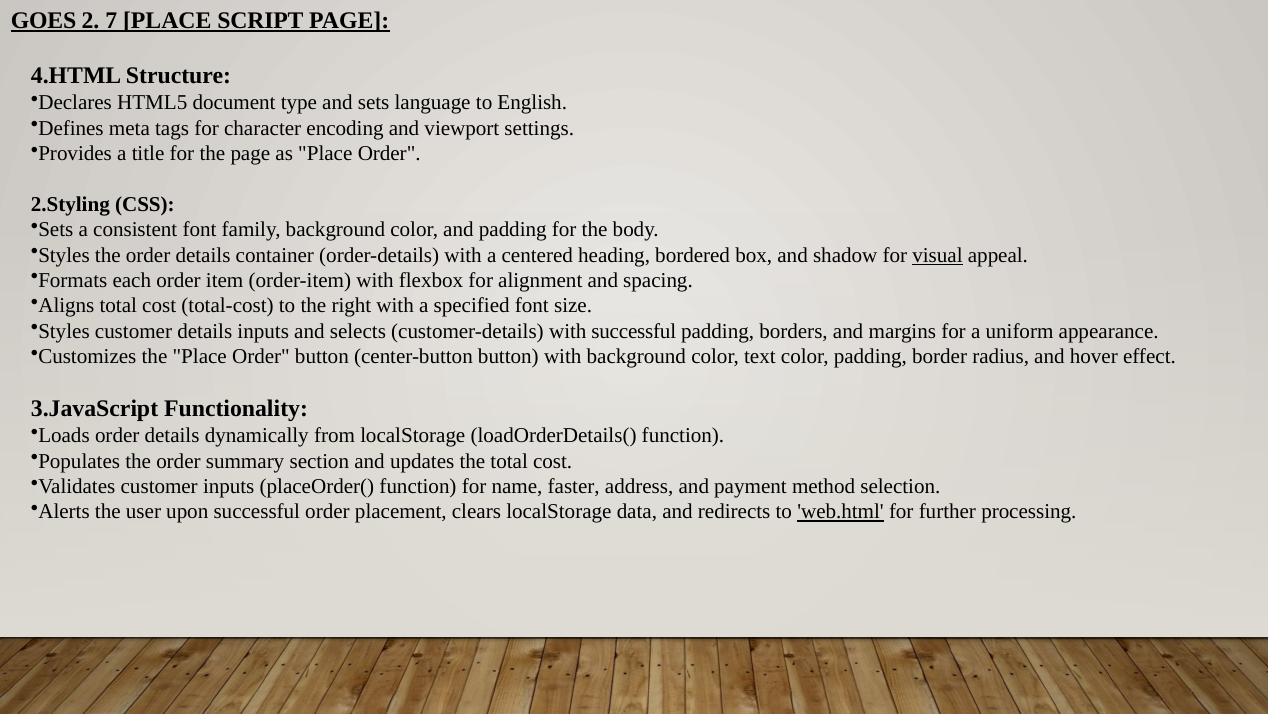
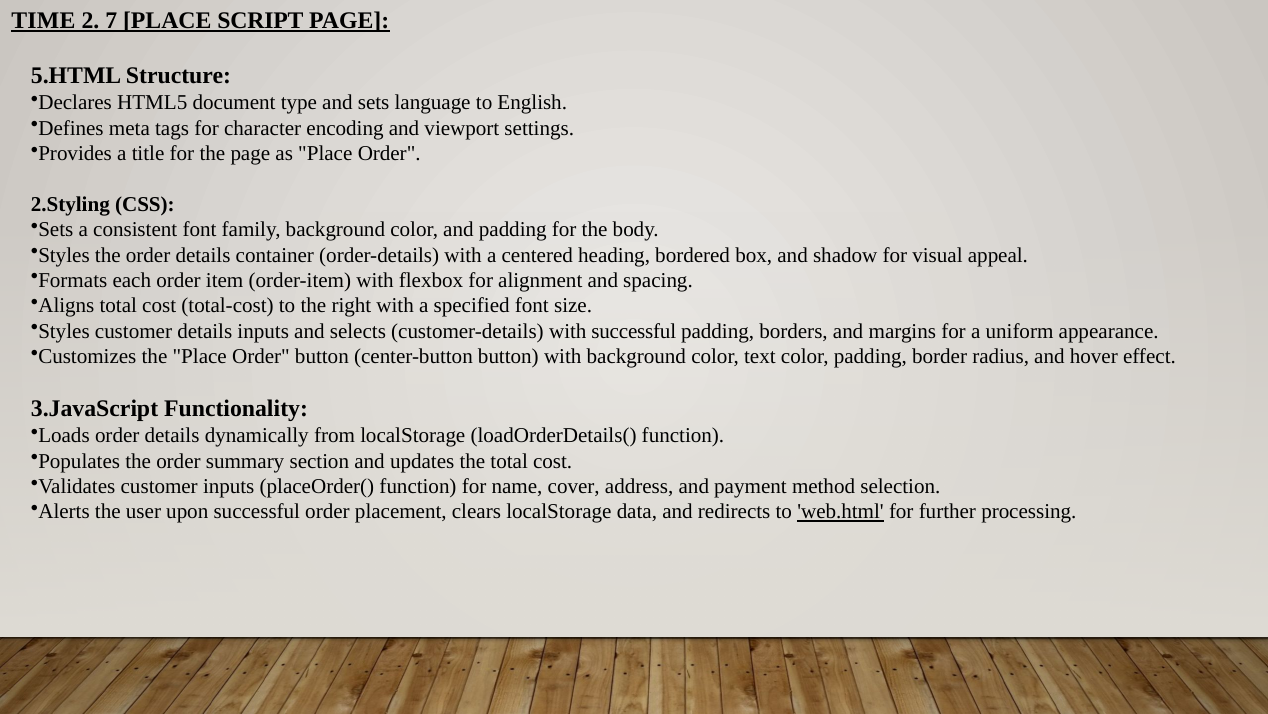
GOES: GOES -> TIME (43, 21)
4.HTML: 4.HTML -> 5.HTML (76, 76)
visual underline: present -> none (937, 255)
faster: faster -> cover (574, 486)
